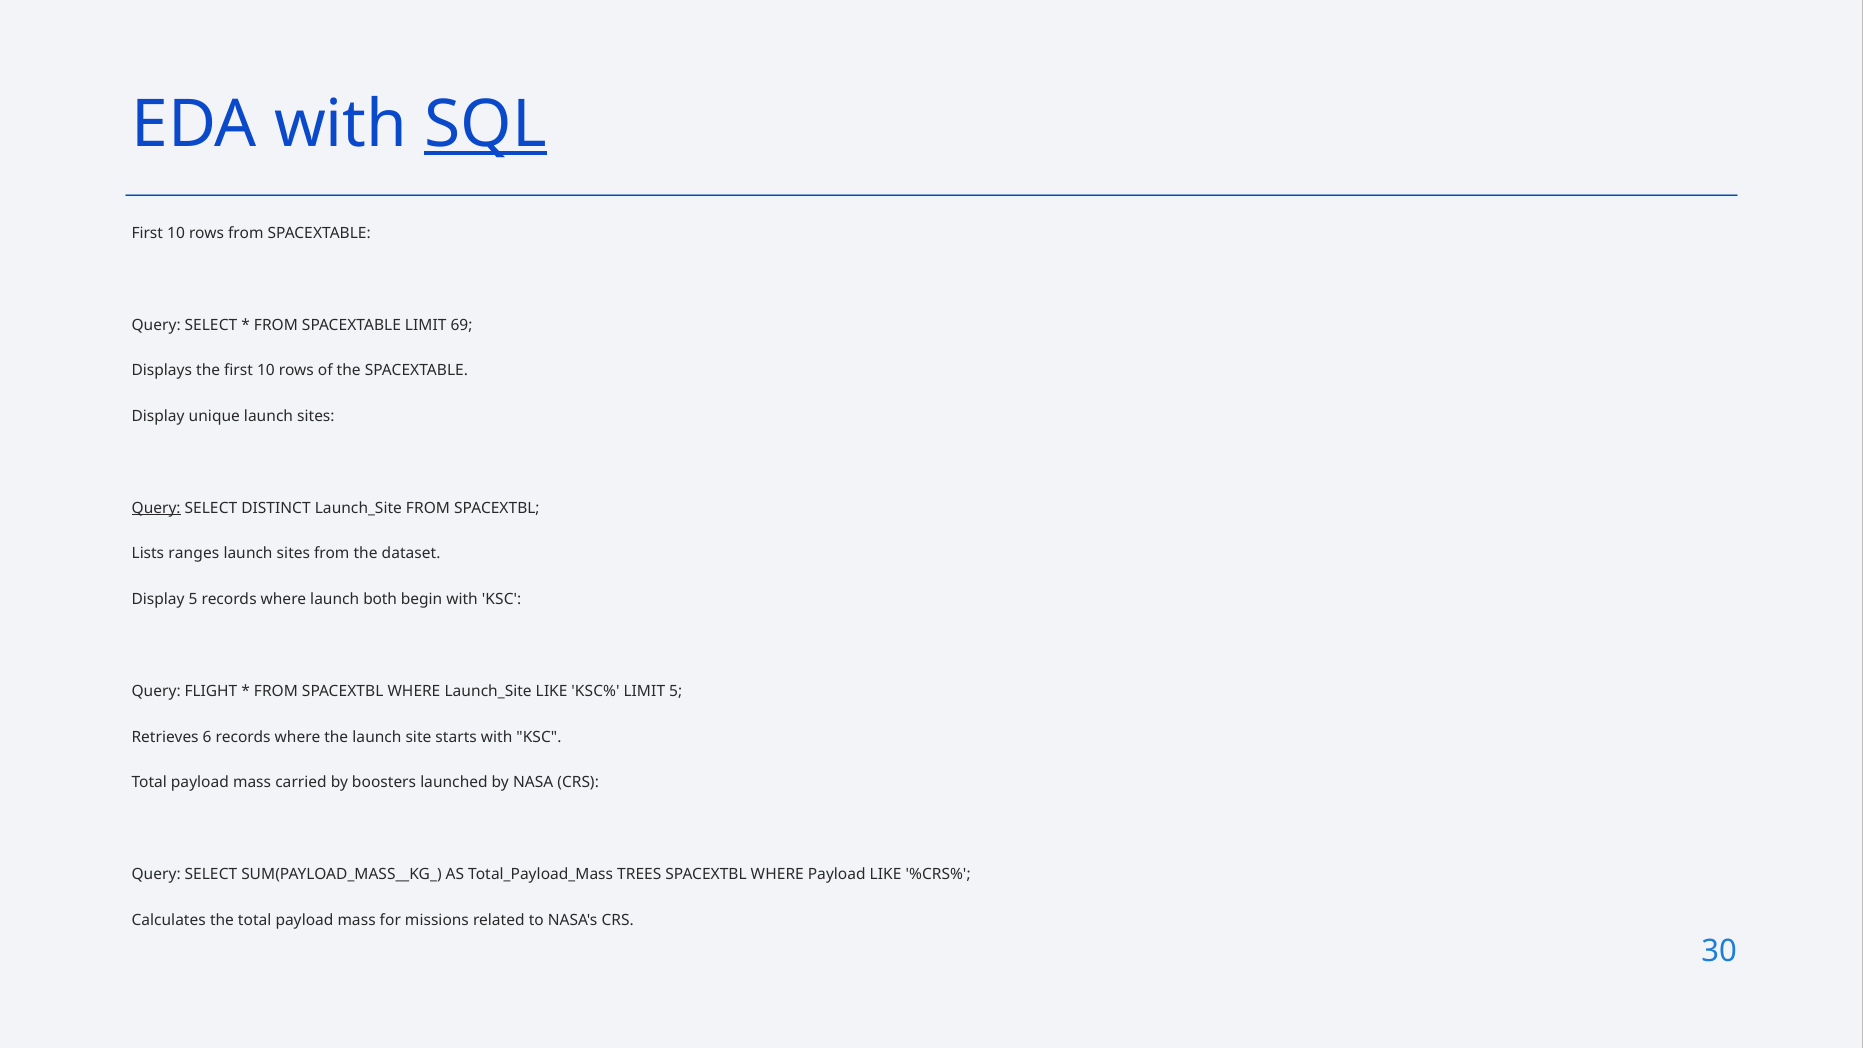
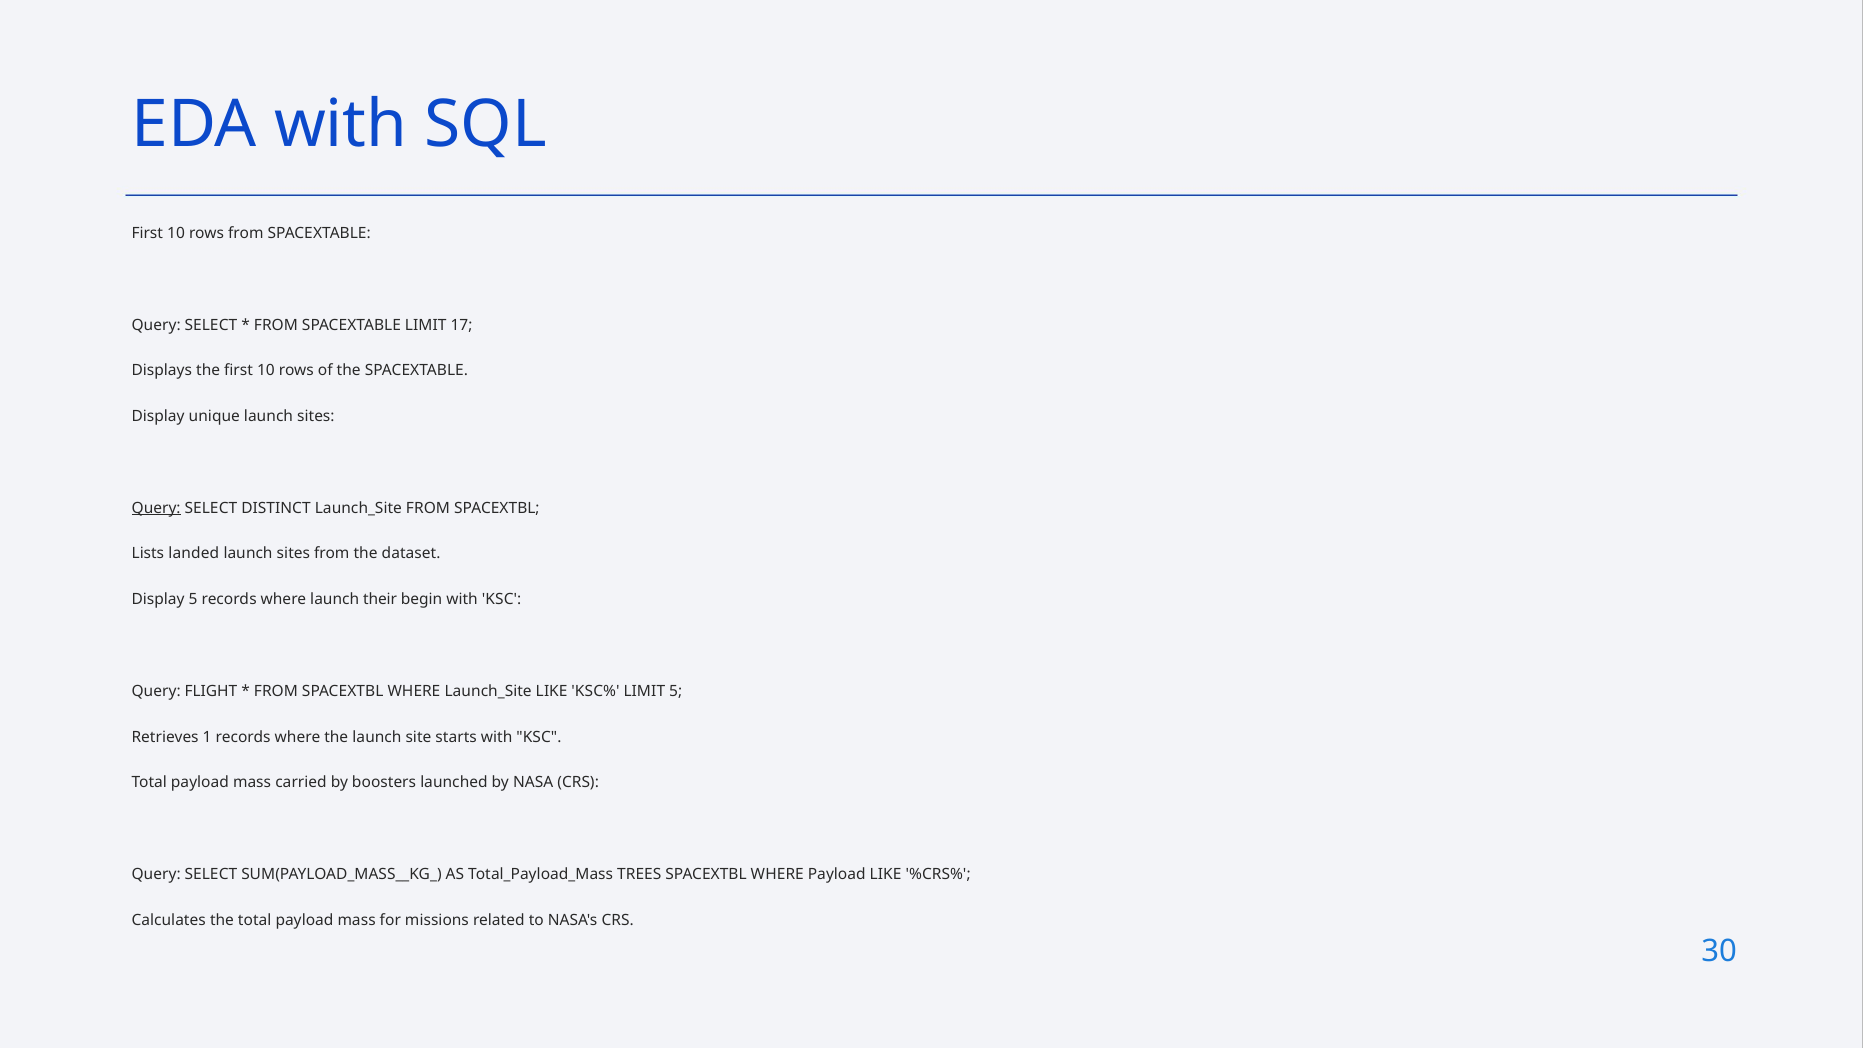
SQL underline: present -> none (486, 124)
69: 69 -> 17 (462, 325)
ranges: ranges -> landed (194, 554)
both: both -> their (380, 600)
6: 6 -> 1 (207, 737)
